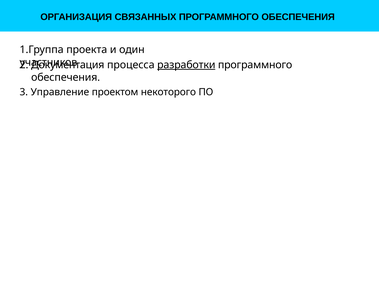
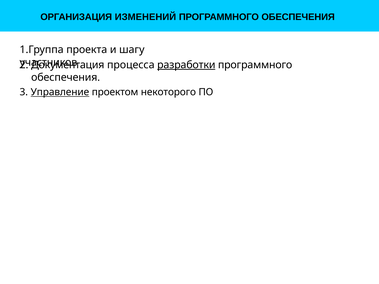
СВЯЗАННЫХ: СВЯЗАННЫХ -> ИЗМЕНЕНИЙ (145, 17)
один: один -> шагу (132, 50)
Управление underline: none -> present (60, 92)
